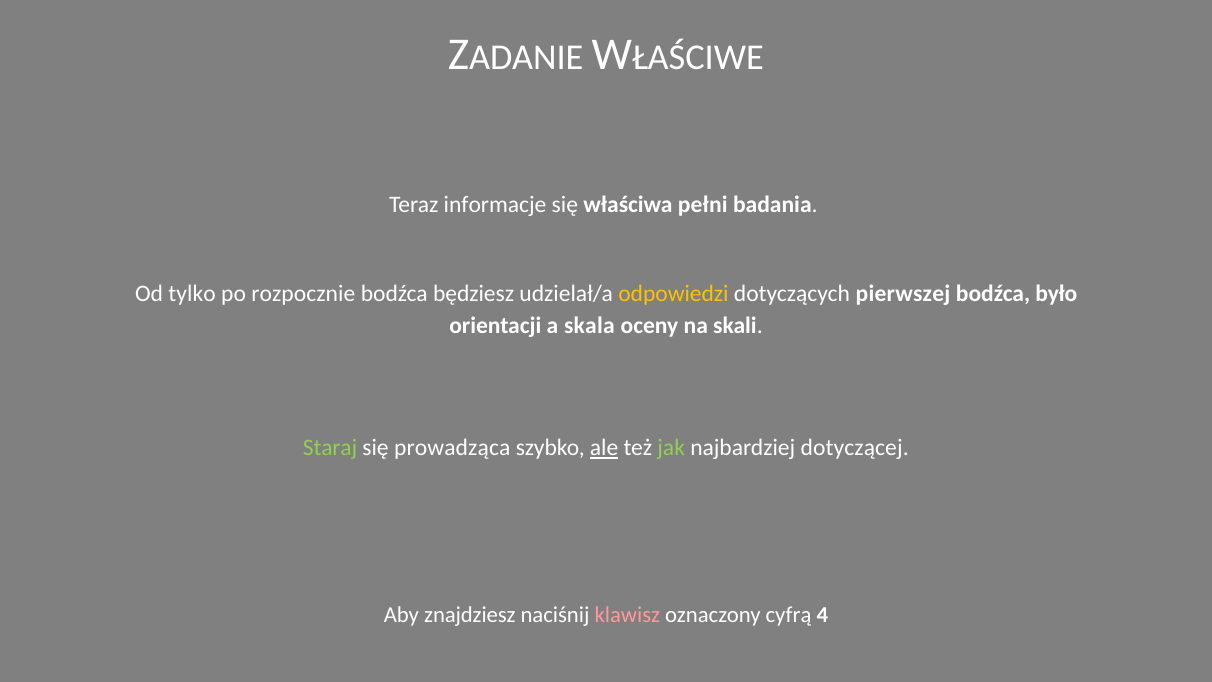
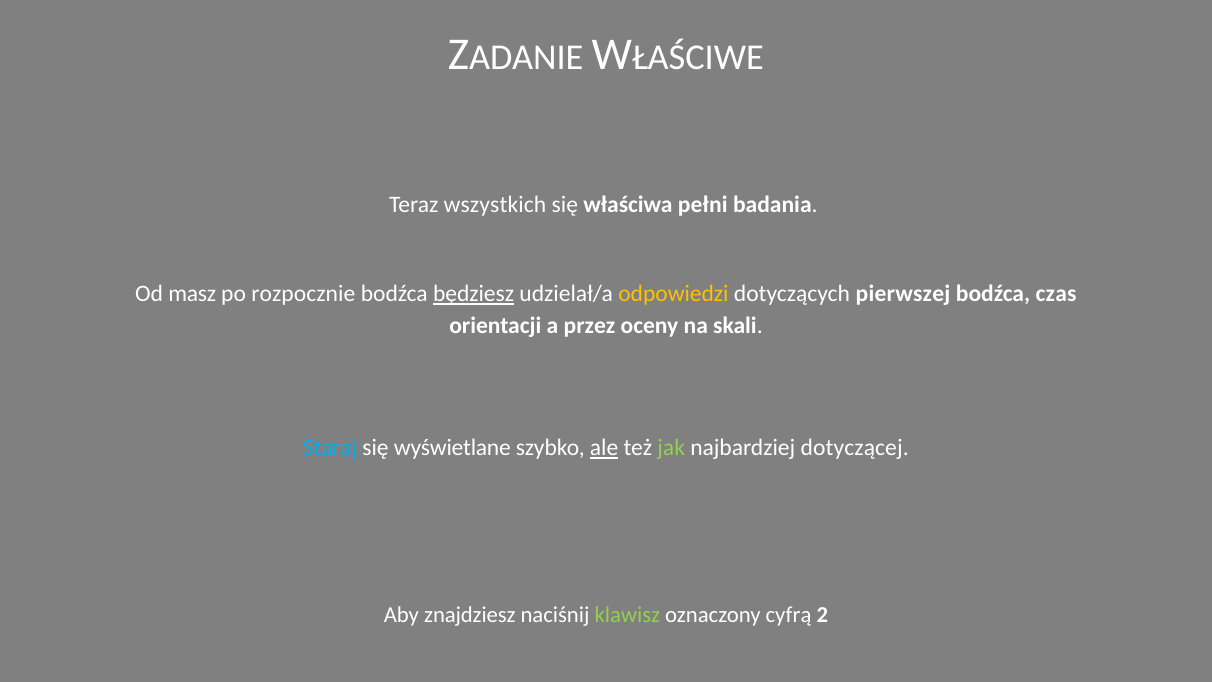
informacje: informacje -> wszystkich (495, 204)
tylko: tylko -> masz (192, 294)
będziesz underline: none -> present (474, 294)
było: było -> czas (1056, 294)
skala: skala -> przez (589, 326)
Staraj colour: light green -> light blue (330, 448)
prowadząca: prowadząca -> wyświetlane (452, 448)
klawisz colour: pink -> light green (627, 615)
4: 4 -> 2 (822, 615)
